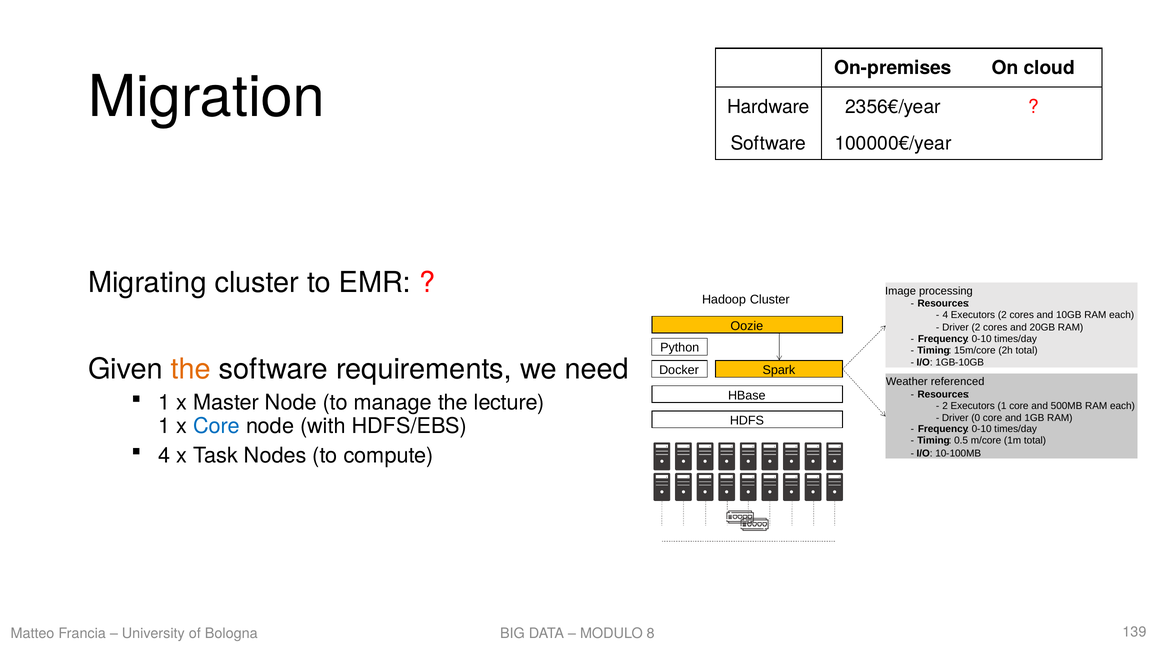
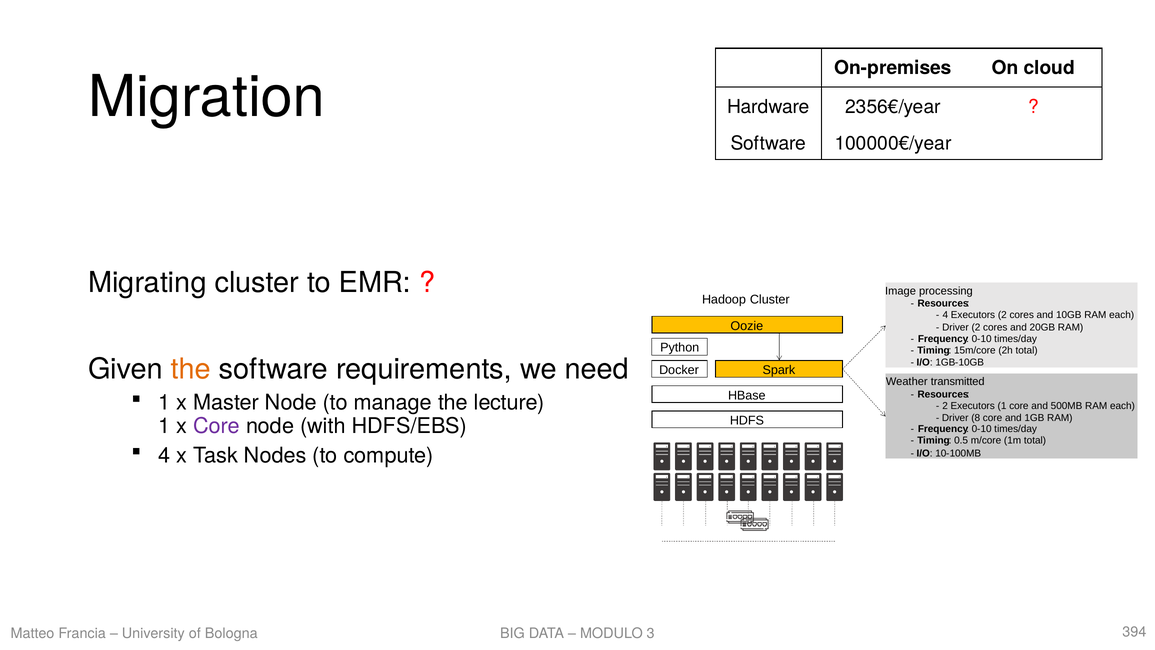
referenced: referenced -> transmitted (958, 382)
0: 0 -> 8 (976, 418)
Core colour: blue -> purple (217, 426)
8: 8 -> 3 (651, 633)
139: 139 -> 394 (1134, 632)
